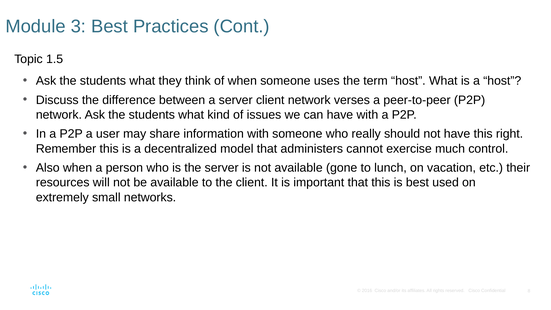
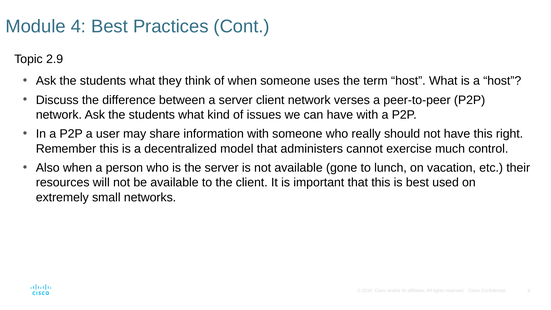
3: 3 -> 4 (78, 27)
1.5: 1.5 -> 2.9 (55, 59)
